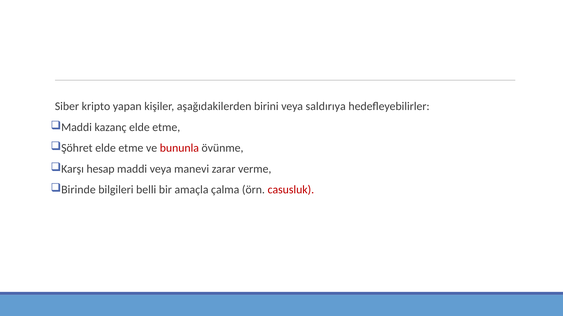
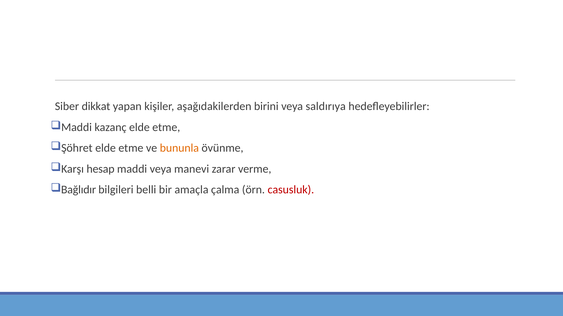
kripto: kripto -> dikkat (96, 107)
bununla colour: red -> orange (179, 148)
Birinde: Birinde -> Bağlıdır (79, 190)
